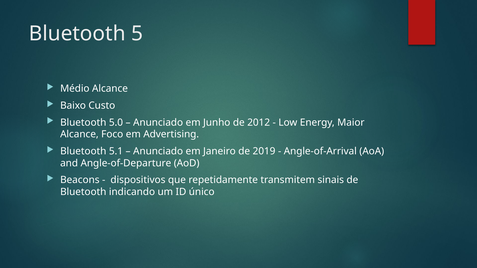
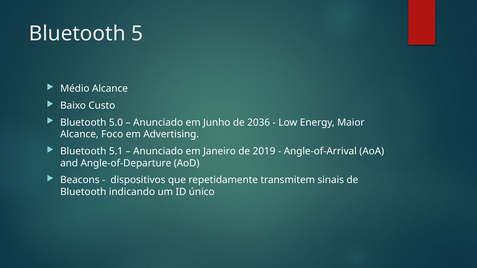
2012: 2012 -> 2036 (259, 123)
